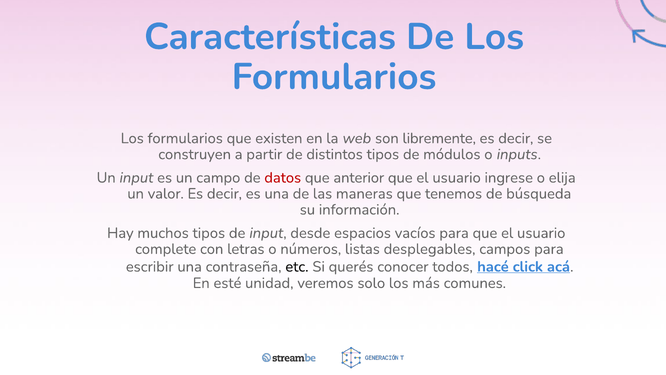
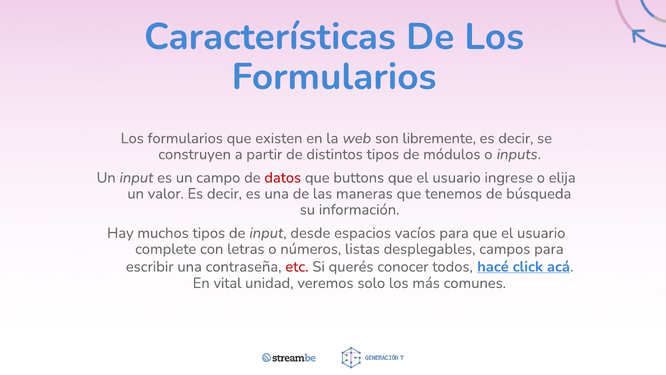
anterior: anterior -> buttons (359, 178)
etc colour: black -> red (297, 266)
esté: esté -> vital (227, 283)
